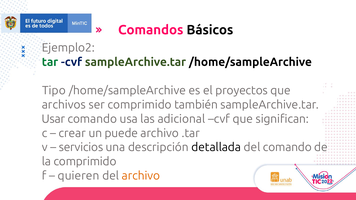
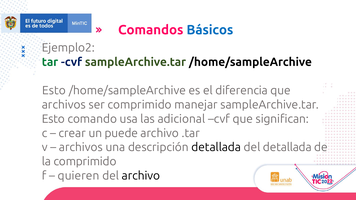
Básicos colour: black -> blue (210, 30)
Tipo: Tipo -> Esto (54, 91)
proyectos: proyectos -> diferencia (242, 91)
también: también -> manejar (196, 105)
Usar: Usar -> Esto (53, 119)
servicios: servicios -> archivos (81, 148)
del comando: comando -> detallada (287, 148)
archivo colour: orange -> black (141, 176)
